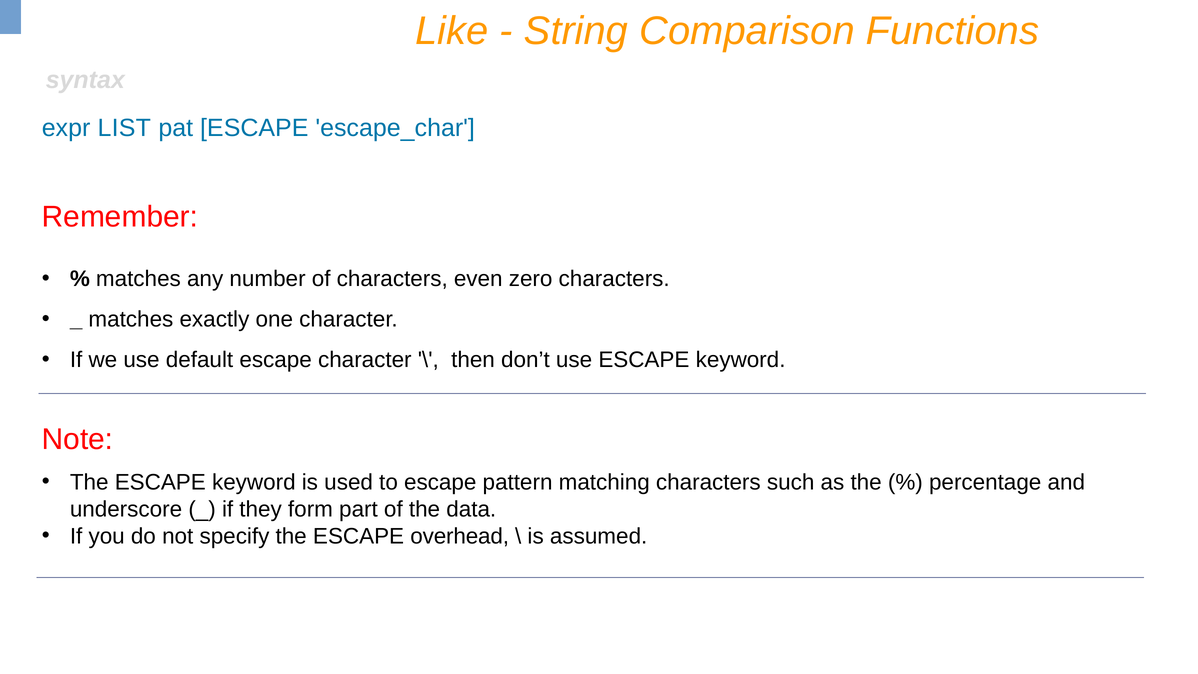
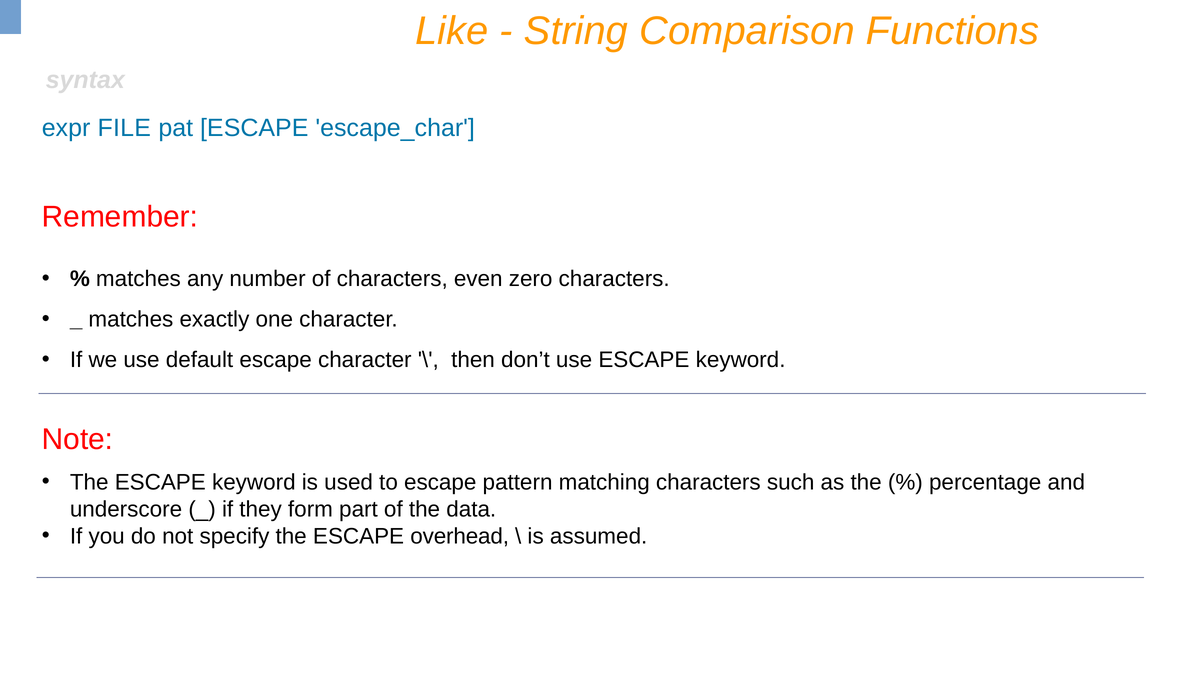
LIST: LIST -> FILE (124, 128)
